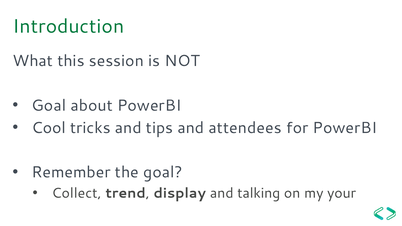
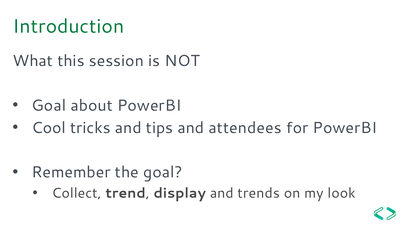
talking: talking -> trends (259, 193)
your: your -> look (342, 193)
